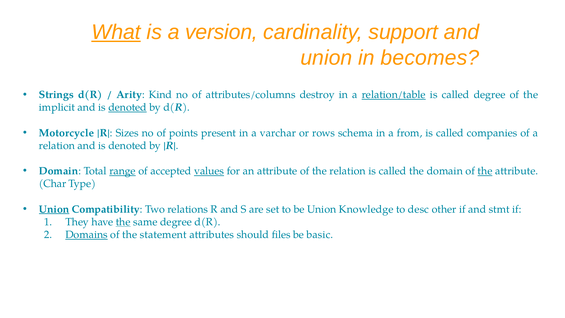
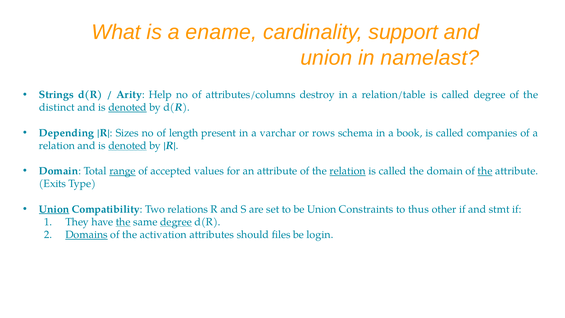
What underline: present -> none (116, 32)
version: version -> ename (221, 32)
becomes: becomes -> namelast (430, 58)
Kind: Kind -> Help (160, 95)
relation/table underline: present -> none (394, 95)
implicit: implicit -> distinct (57, 107)
Motorcycle: Motorcycle -> Depending (67, 133)
points: points -> length (184, 133)
from: from -> book (410, 133)
denoted underline: none -> present (128, 146)
values underline: present -> none (209, 171)
relation underline: none -> present (348, 171)
Char: Char -> Exits (53, 184)
Knowledge: Knowledge -> Constraints (366, 209)
desc: desc -> thus (419, 209)
degree underline: none -> present (176, 222)
statement: statement -> activation (163, 235)
basic: basic -> login (320, 235)
